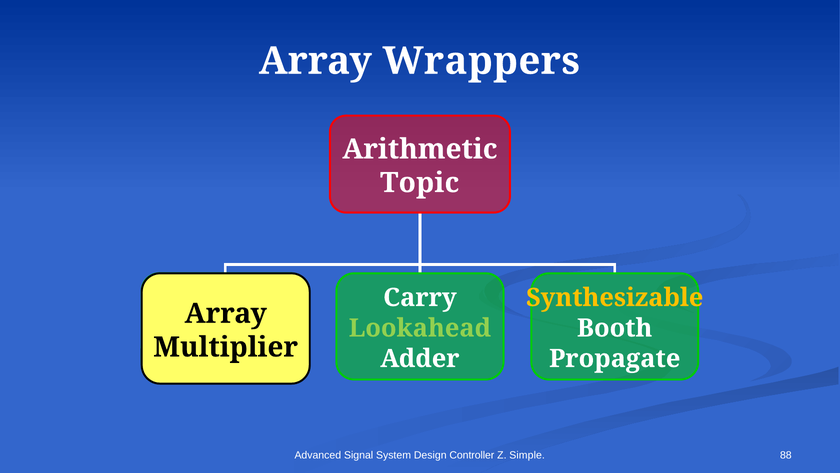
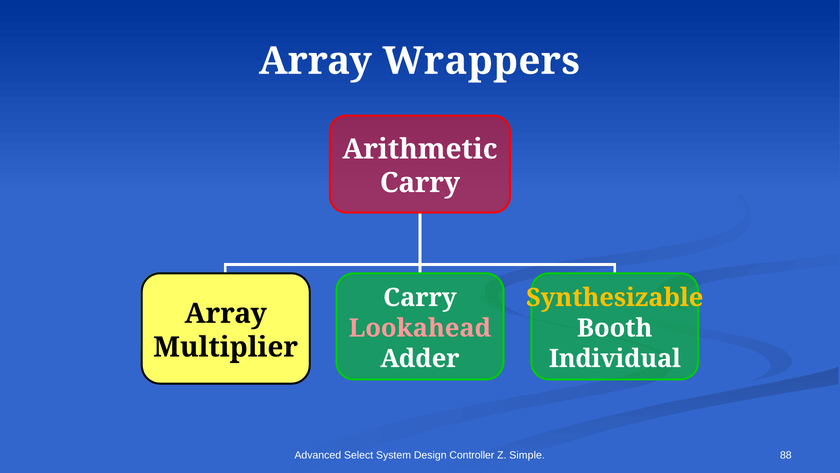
Topic: Topic -> Carry (420, 183)
Lookahead colour: light green -> pink (420, 328)
Propagate: Propagate -> Individual (615, 358)
Signal: Signal -> Select (359, 455)
